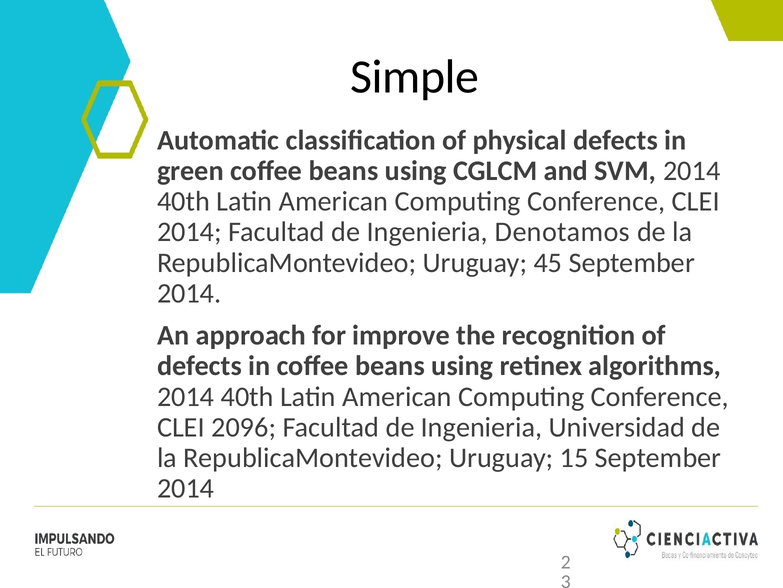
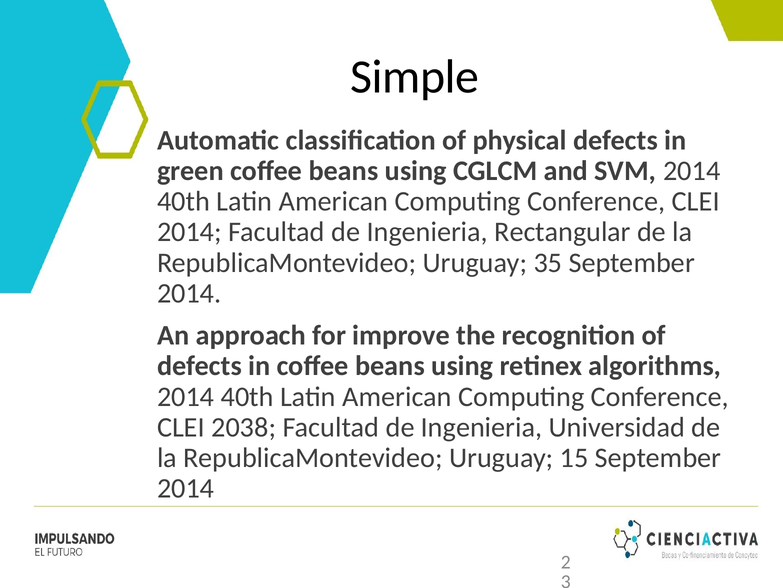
Denotamos: Denotamos -> Rectangular (563, 232)
45: 45 -> 35 (548, 262)
2096: 2096 -> 2038 (244, 427)
